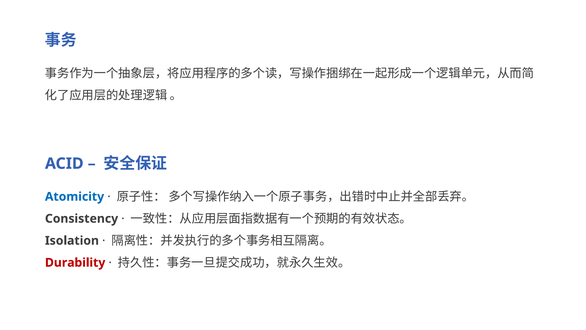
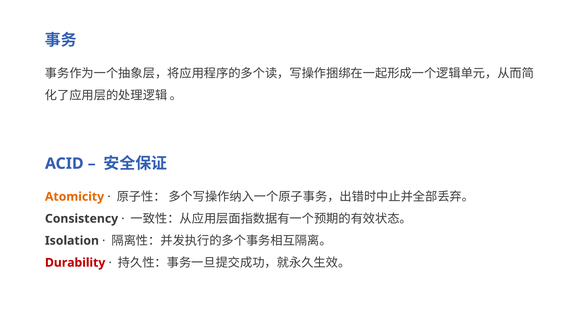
Atomicity colour: blue -> orange (75, 196)
